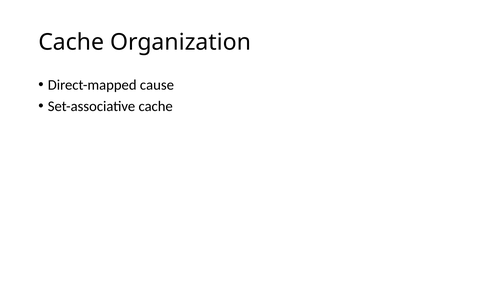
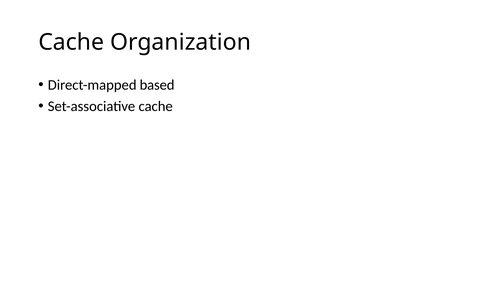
cause: cause -> based (157, 85)
